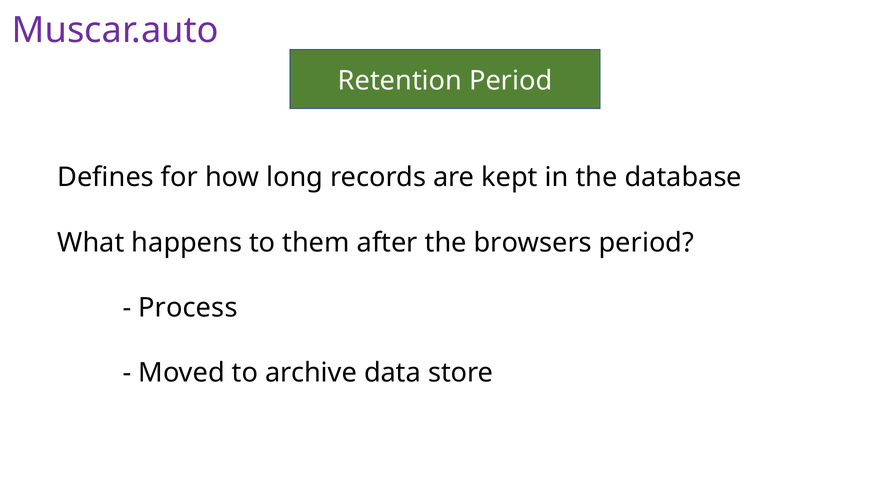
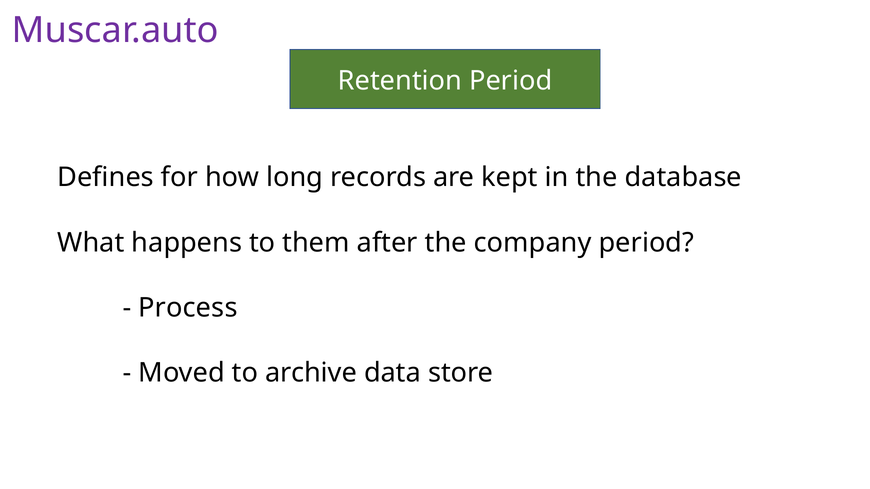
browsers: browsers -> company (533, 243)
